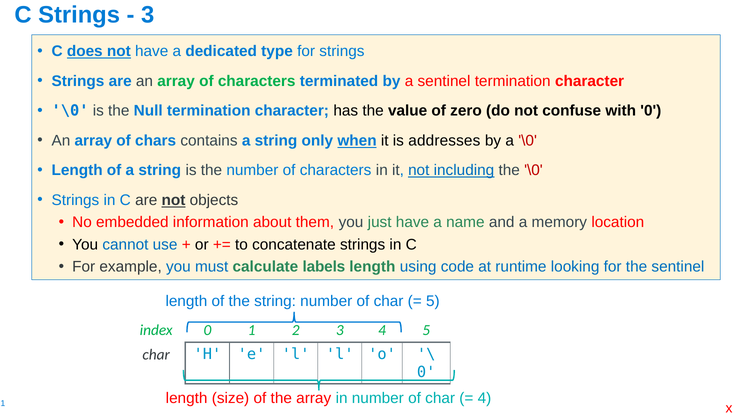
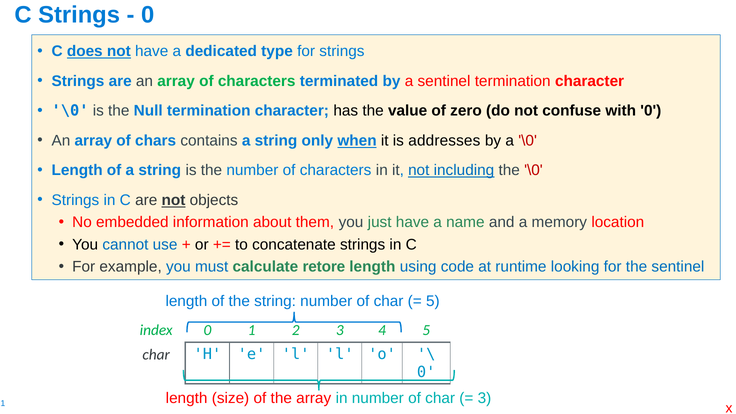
3: 3 -> 0 (148, 15)
labels: labels -> retore (324, 267)
4: 4 -> 3 (484, 398)
